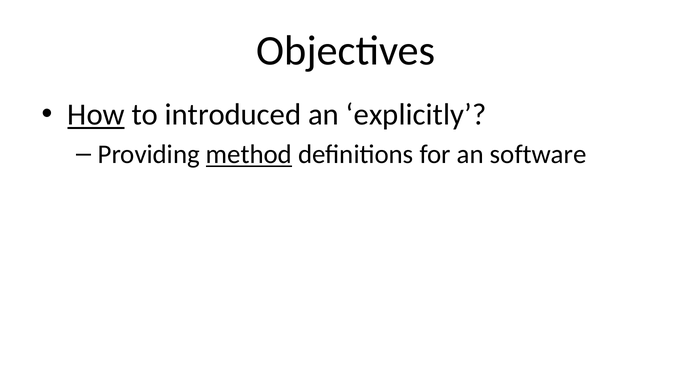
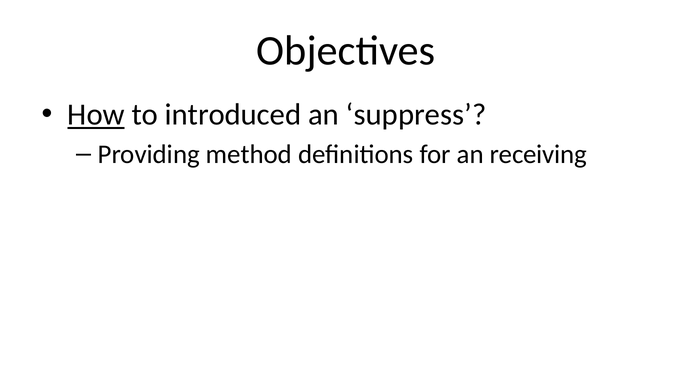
explicitly: explicitly -> suppress (416, 115)
method underline: present -> none (249, 155)
software: software -> receiving (538, 155)
